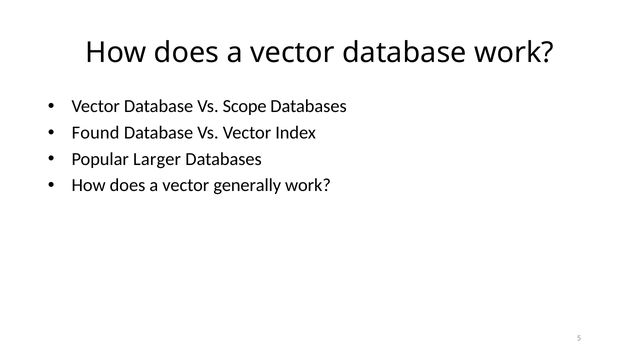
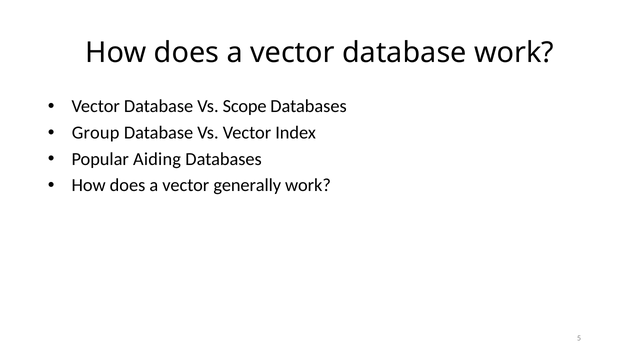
Found: Found -> Group (96, 133)
Larger: Larger -> Aiding (157, 159)
